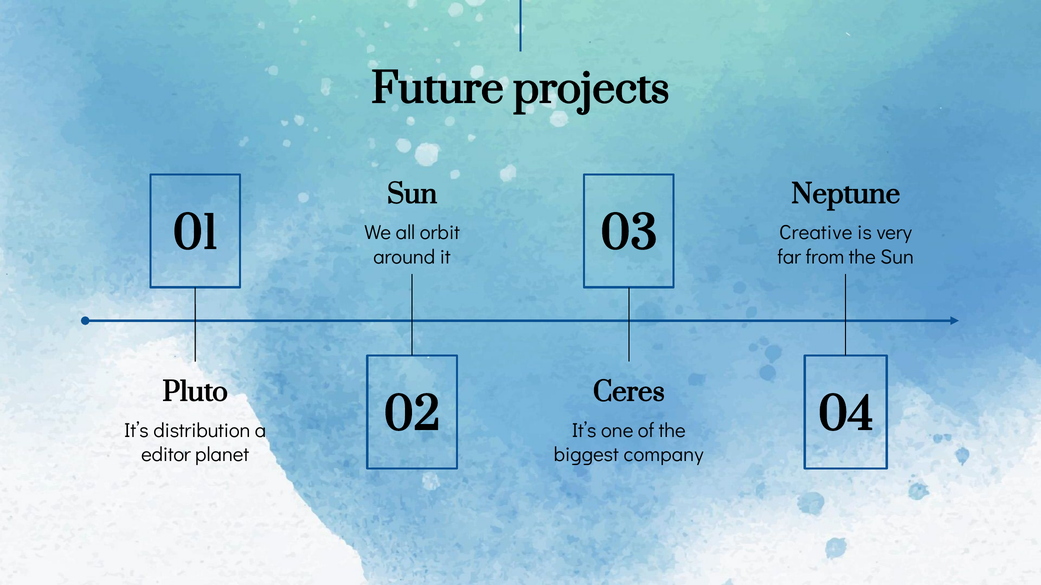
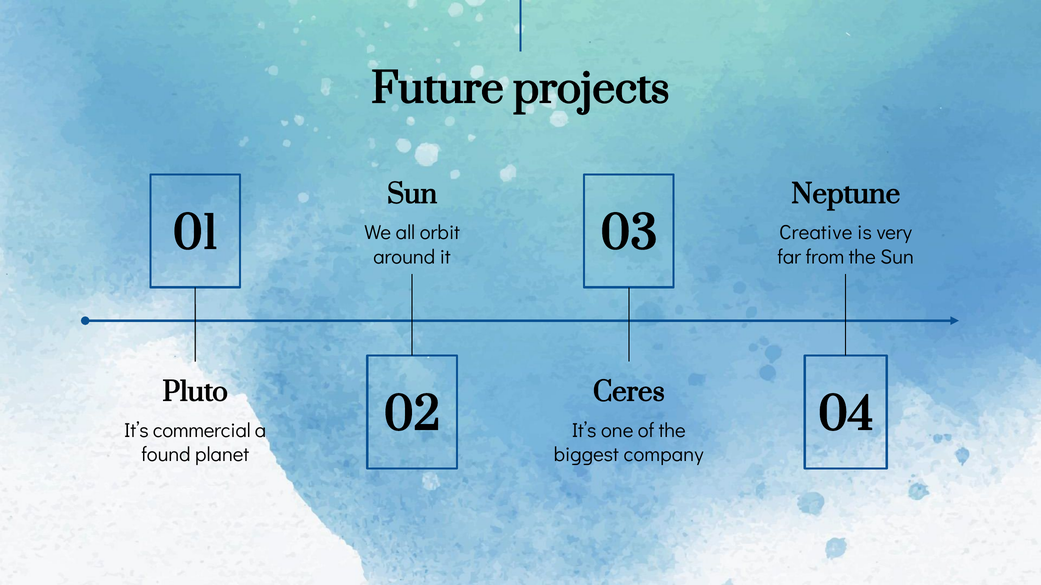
distribution: distribution -> commercial (202, 431)
editor: editor -> found (166, 455)
